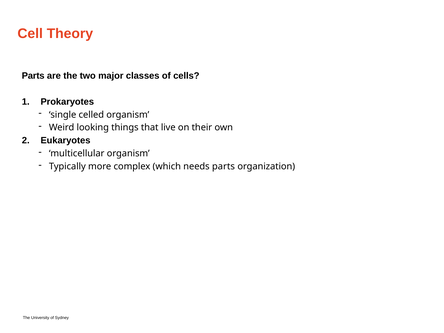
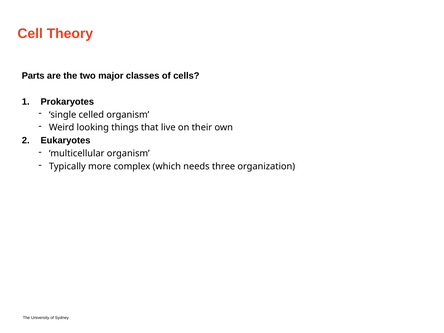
needs parts: parts -> three (224, 166)
